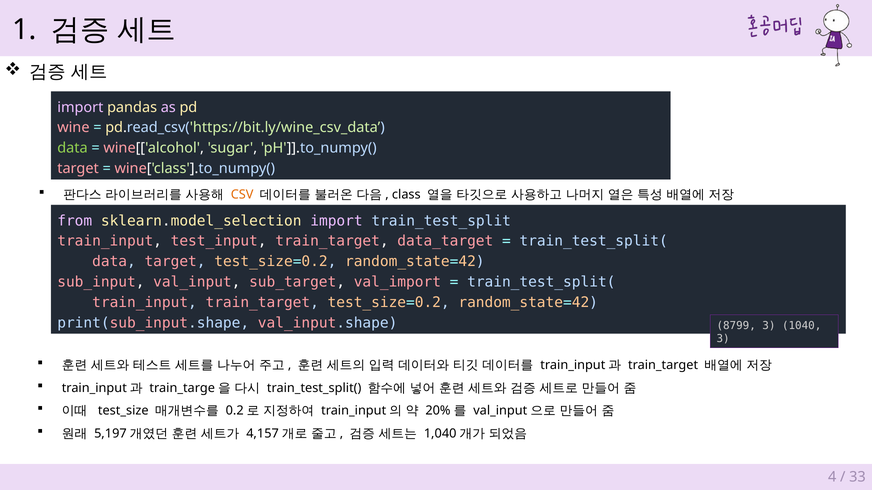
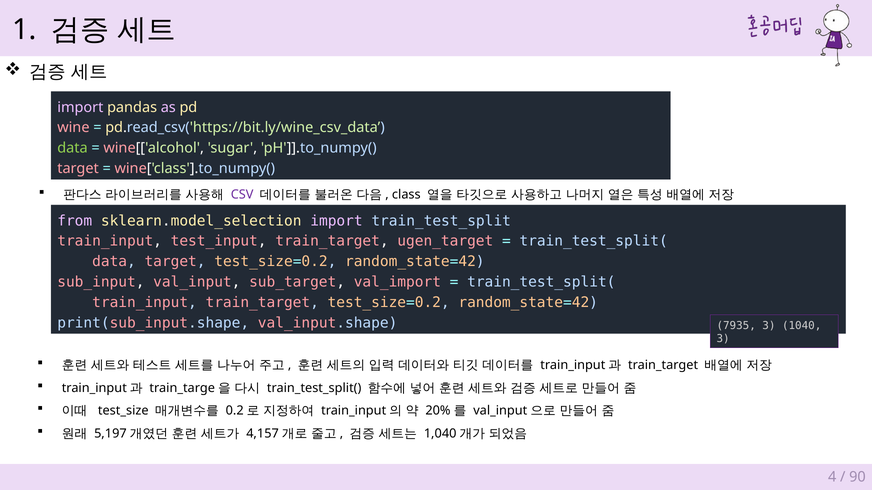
CSV colour: orange -> purple (242, 195)
data_target: data_target -> ugen_target (445, 241)
8799: 8799 -> 7935 (736, 326)
33: 33 -> 90 (857, 477)
